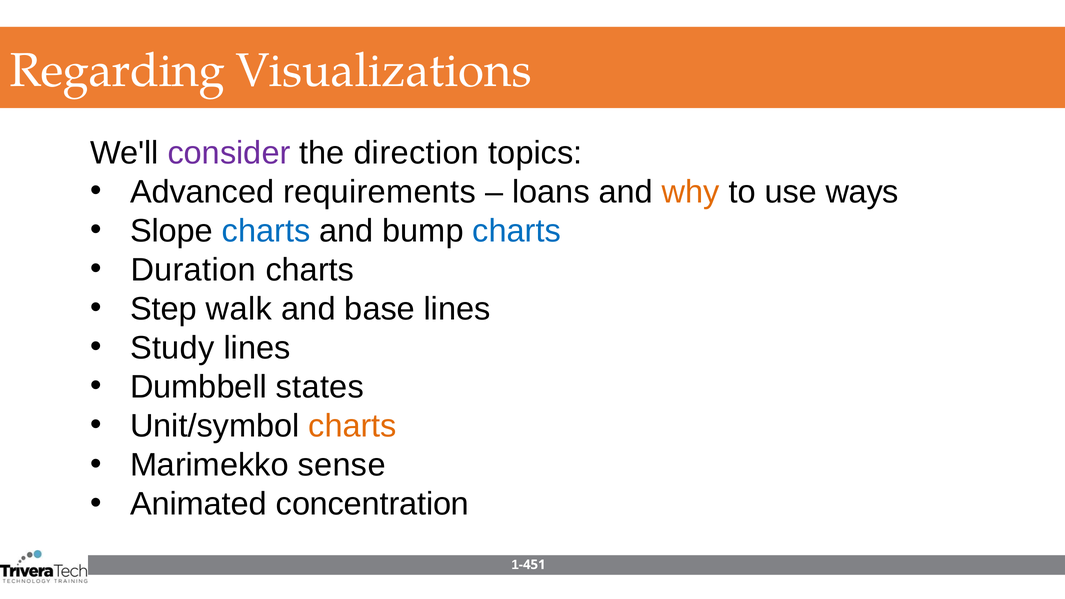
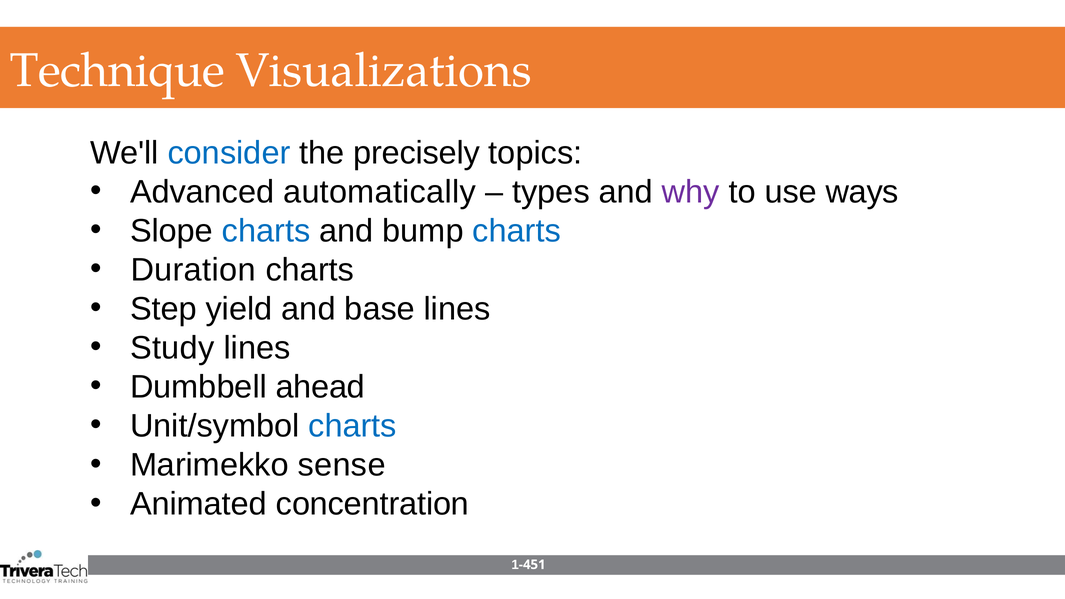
Regarding: Regarding -> Technique (117, 71)
consider colour: purple -> blue (229, 153)
direction: direction -> precisely (417, 153)
requirements: requirements -> automatically (380, 192)
loans: loans -> types (551, 192)
why colour: orange -> purple (691, 192)
walk: walk -> yield (239, 309)
states: states -> ahead (320, 387)
charts colour: orange -> blue (353, 426)
